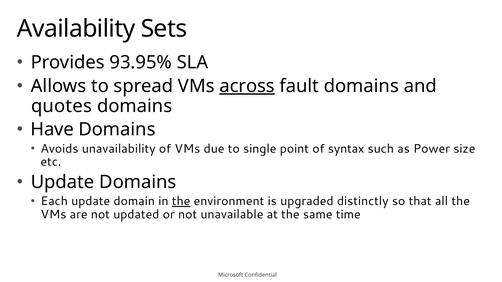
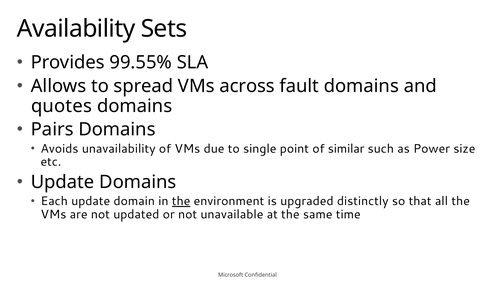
93.95%: 93.95% -> 99.55% (141, 62)
across underline: present -> none (247, 86)
Have: Have -> Pairs (52, 130)
syntax: syntax -> similar (346, 149)
